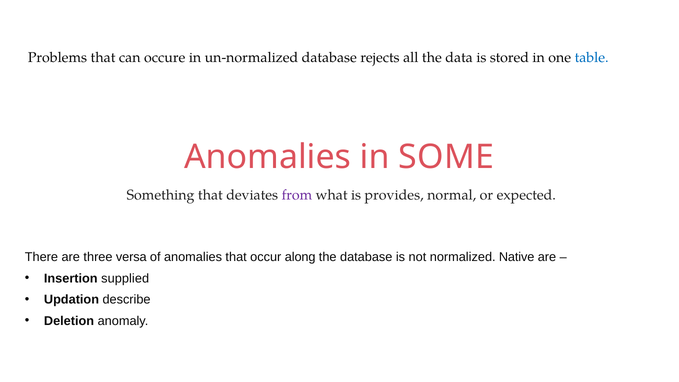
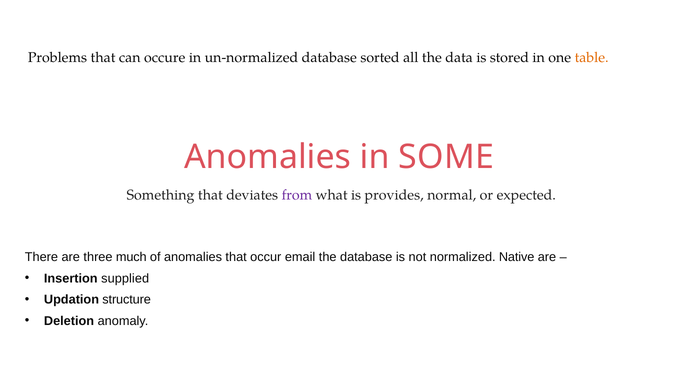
rejects: rejects -> sorted (380, 58)
table colour: blue -> orange (592, 58)
versa: versa -> much (131, 257)
along: along -> email (300, 257)
describe: describe -> structure (127, 300)
